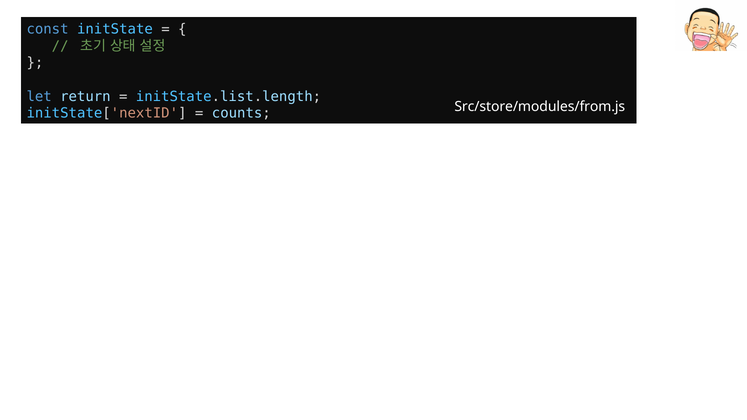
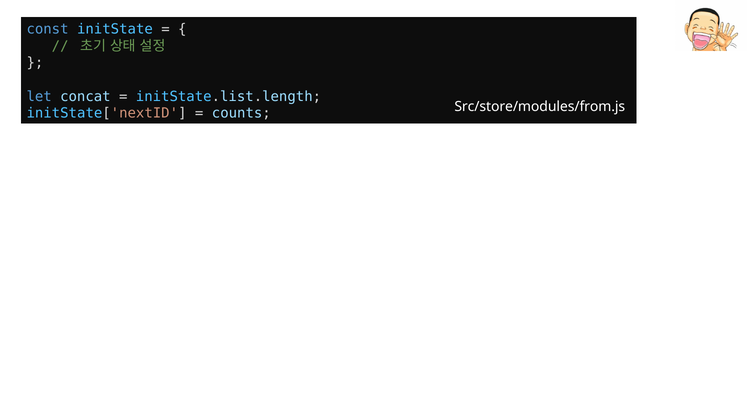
return: return -> concat (85, 96)
